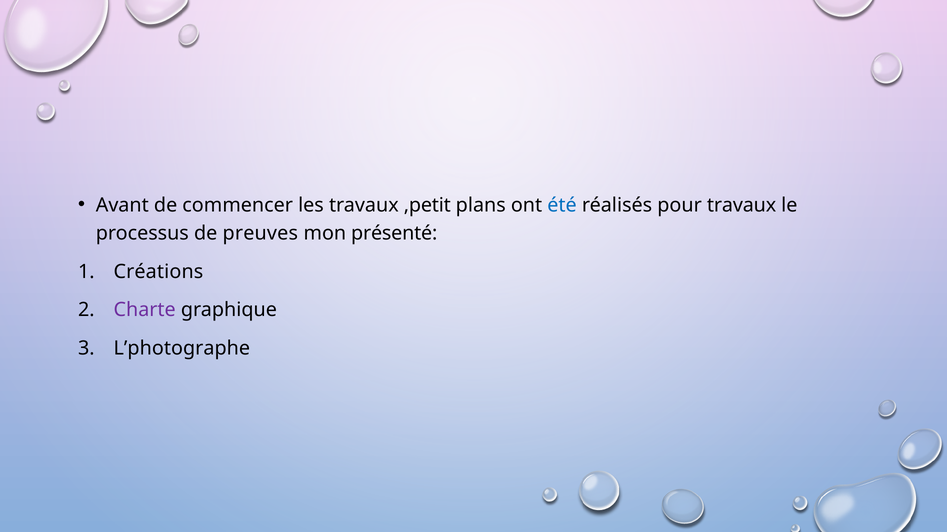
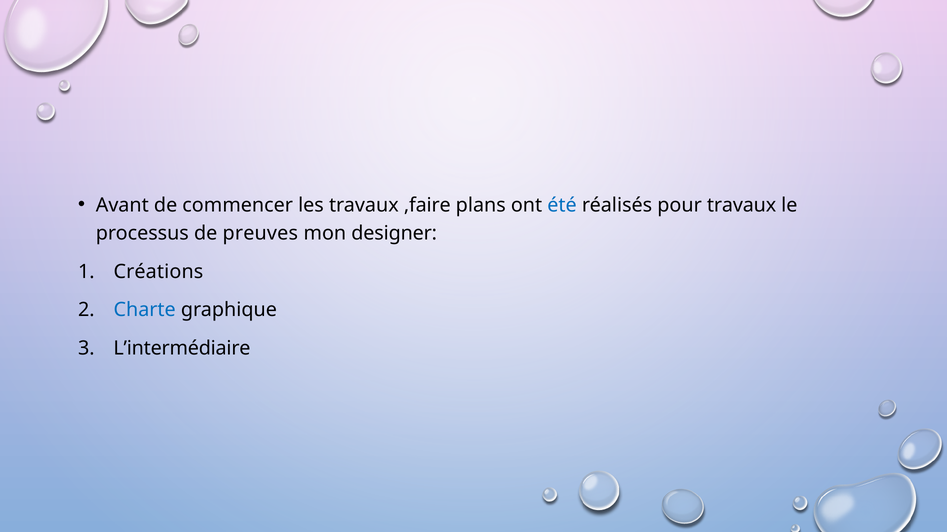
,petit: ,petit -> ,faire (427, 205)
présenté: présenté -> designer (394, 234)
Charte colour: purple -> blue (145, 310)
L’photographe: L’photographe -> L’intermédiaire (182, 349)
